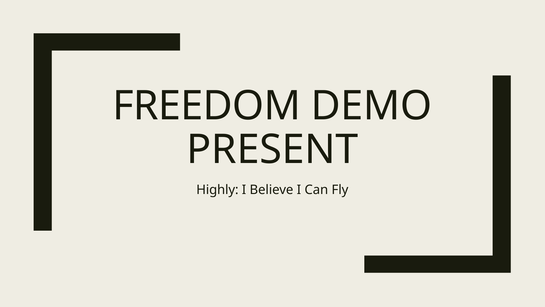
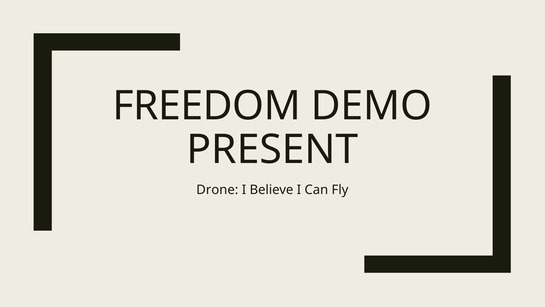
Highly: Highly -> Drone (217, 190)
